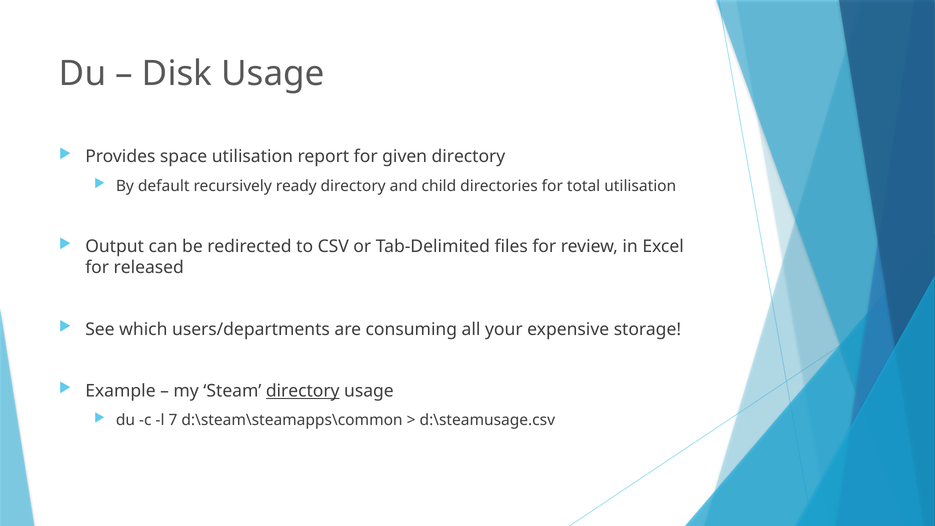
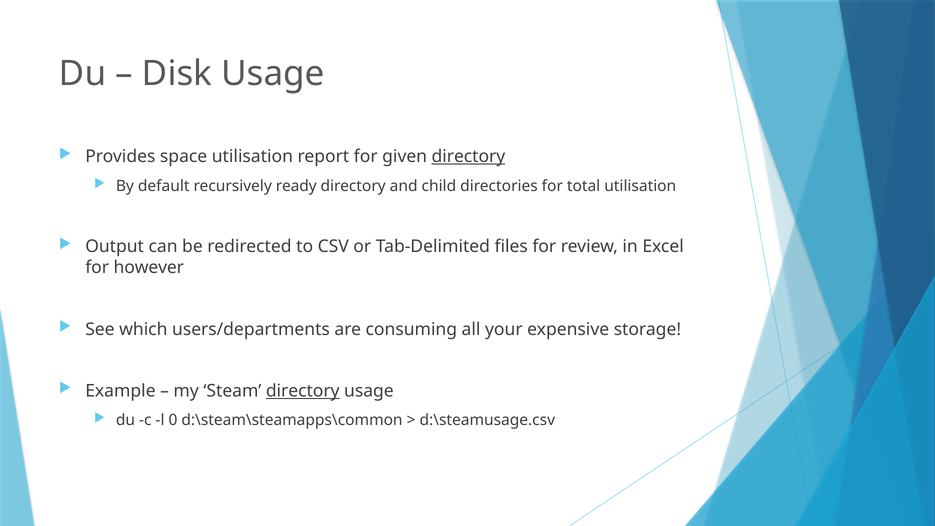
directory underline: none -> present (468, 157)
released: released -> however (149, 268)
7: 7 -> 0 (173, 420)
